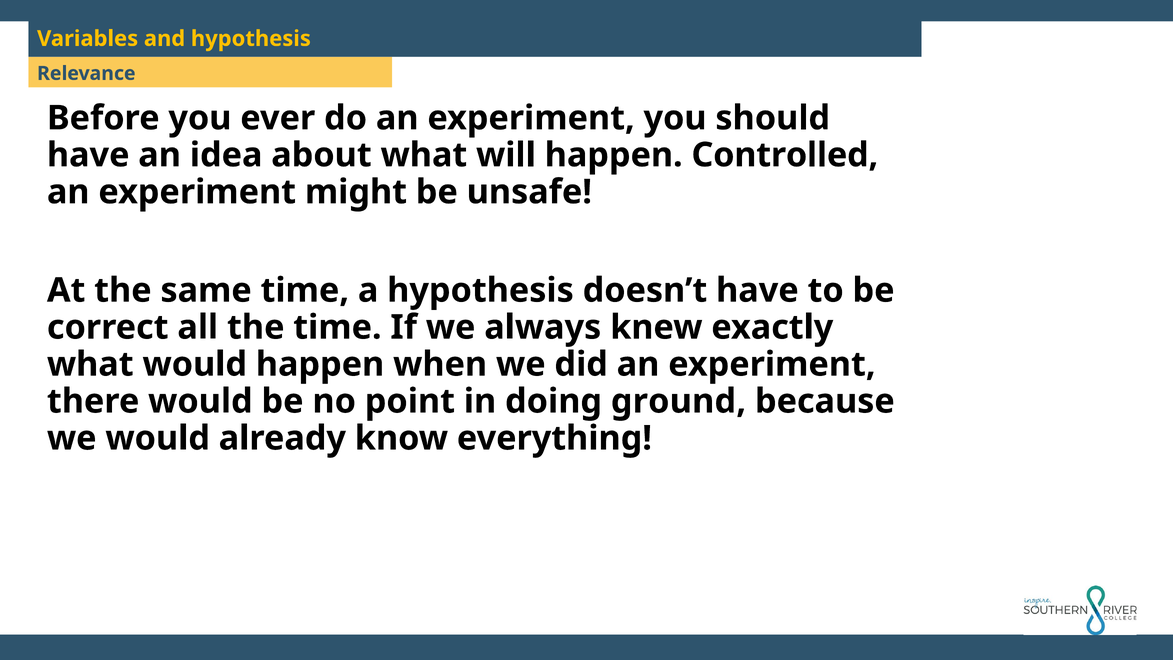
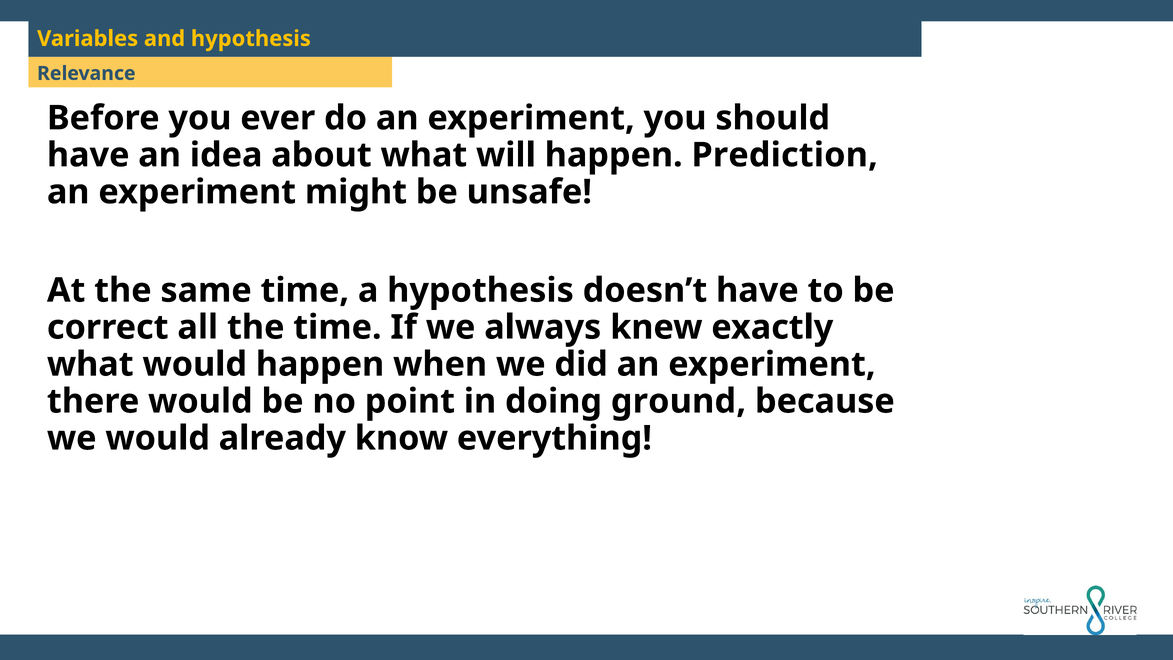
Controlled: Controlled -> Prediction (785, 155)
